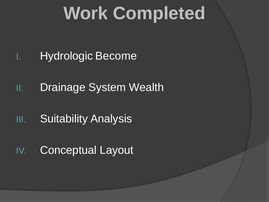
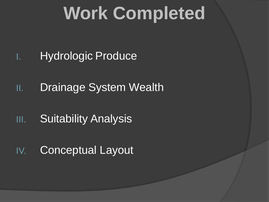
Become: Become -> Produce (116, 56)
